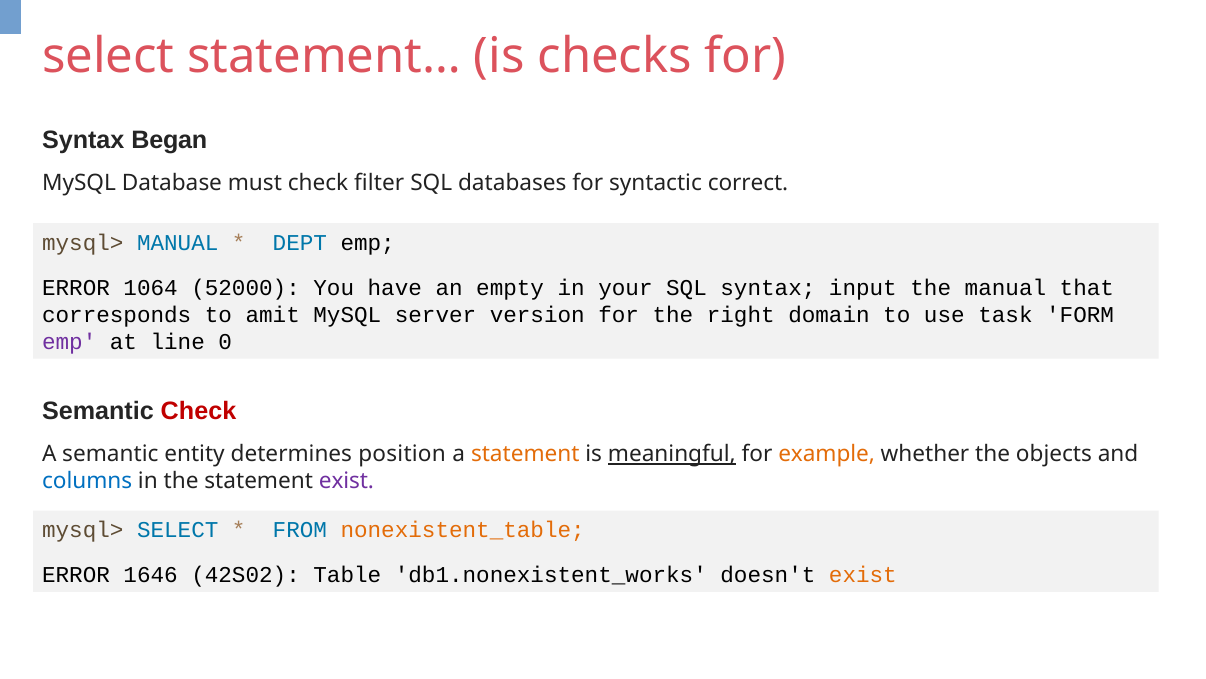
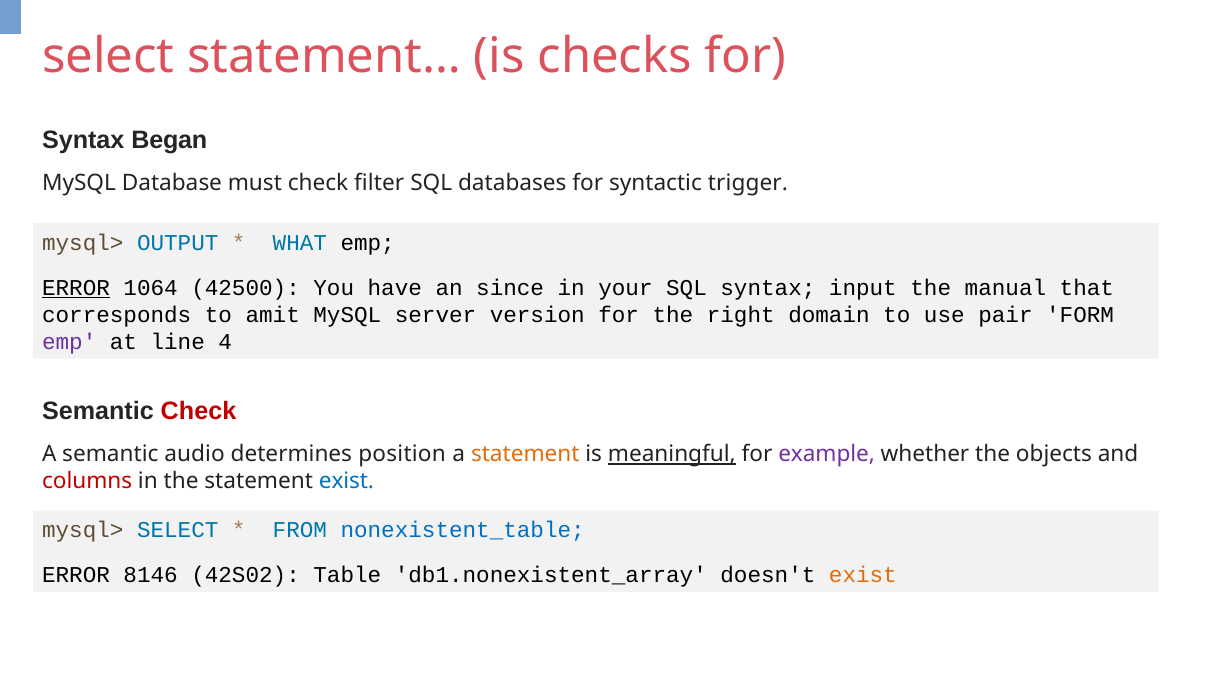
correct: correct -> trigger (748, 183)
mysql> MANUAL: MANUAL -> OUTPUT (178, 242)
DEPT: DEPT -> WHAT (300, 242)
ERROR underline: none -> present (76, 288)
52000: 52000 -> 42500 (246, 288)
empty: empty -> since (510, 288)
task: task -> pair (1005, 315)
0: 0 -> 4 (225, 342)
entity: entity -> audio (195, 454)
example colour: orange -> purple (827, 454)
columns colour: blue -> red (87, 481)
exist colour: purple -> blue (346, 481)
nonexistent_table colour: orange -> blue (463, 530)
1646: 1646 -> 8146 (151, 575)
db1.nonexistent_works: db1.nonexistent_works -> db1.nonexistent_array (551, 575)
